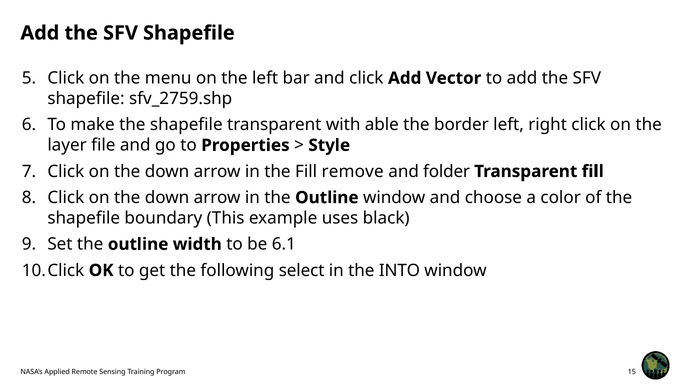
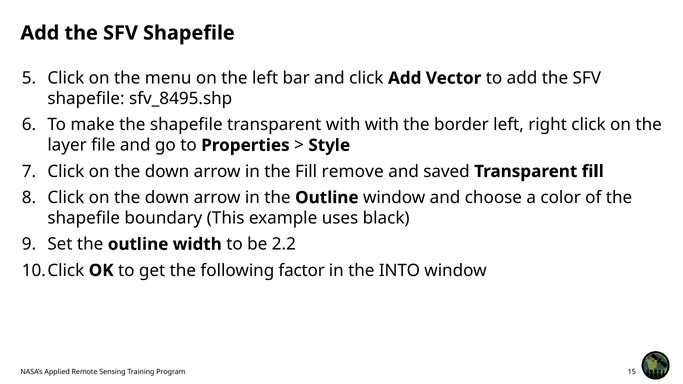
sfv_2759.shp: sfv_2759.shp -> sfv_8495.shp (181, 99)
with able: able -> with (382, 125)
folder: folder -> saved (447, 172)
6.1: 6.1 -> 2.2 (284, 244)
select: select -> factor (302, 271)
